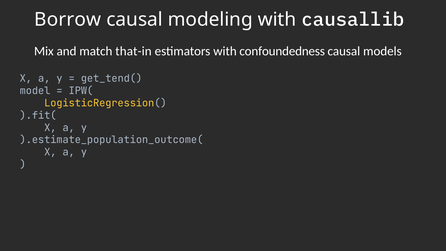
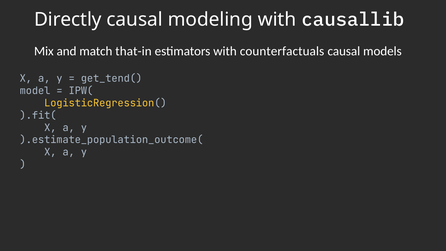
Borrow: Borrow -> Directly (68, 20)
confoundedness: confoundedness -> counterfactuals (282, 51)
